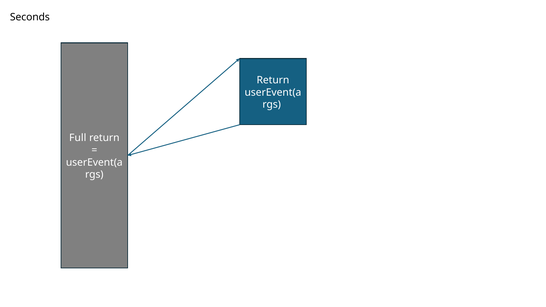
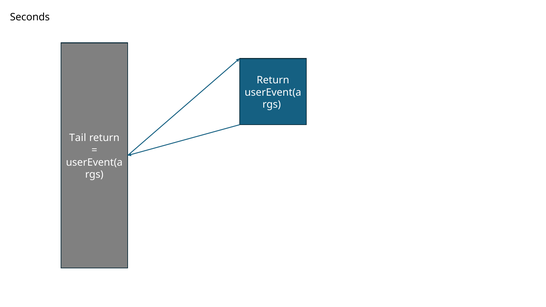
Full: Full -> Tail (78, 138)
